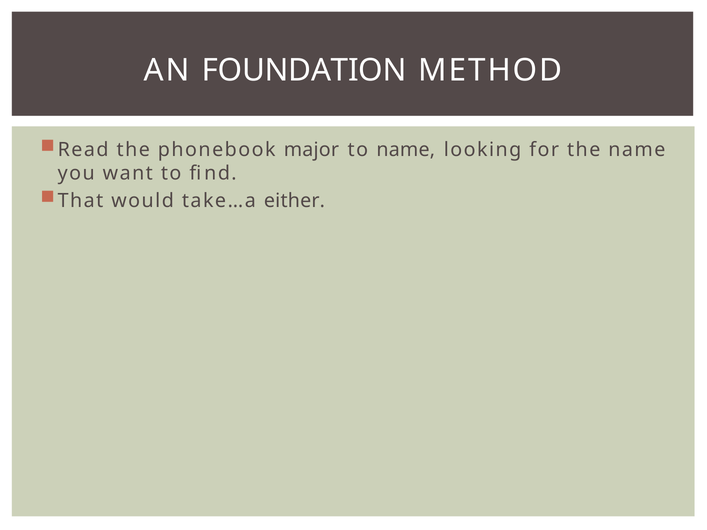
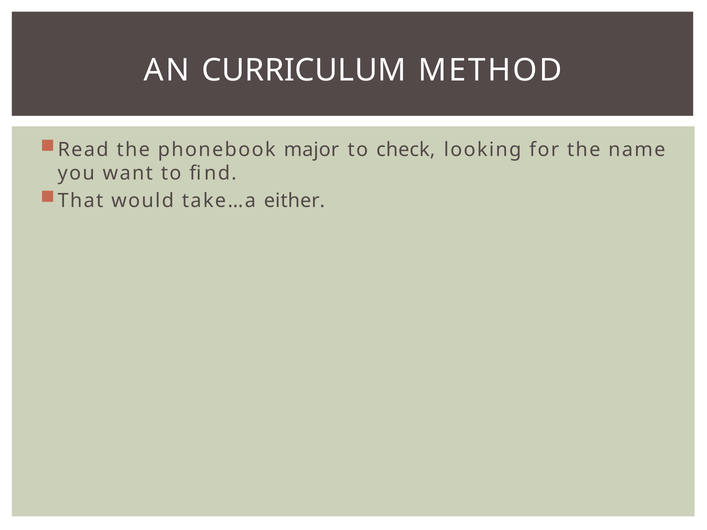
FOUNDATION: FOUNDATION -> CURRICULUM (304, 70)
to name: name -> check (406, 150)
